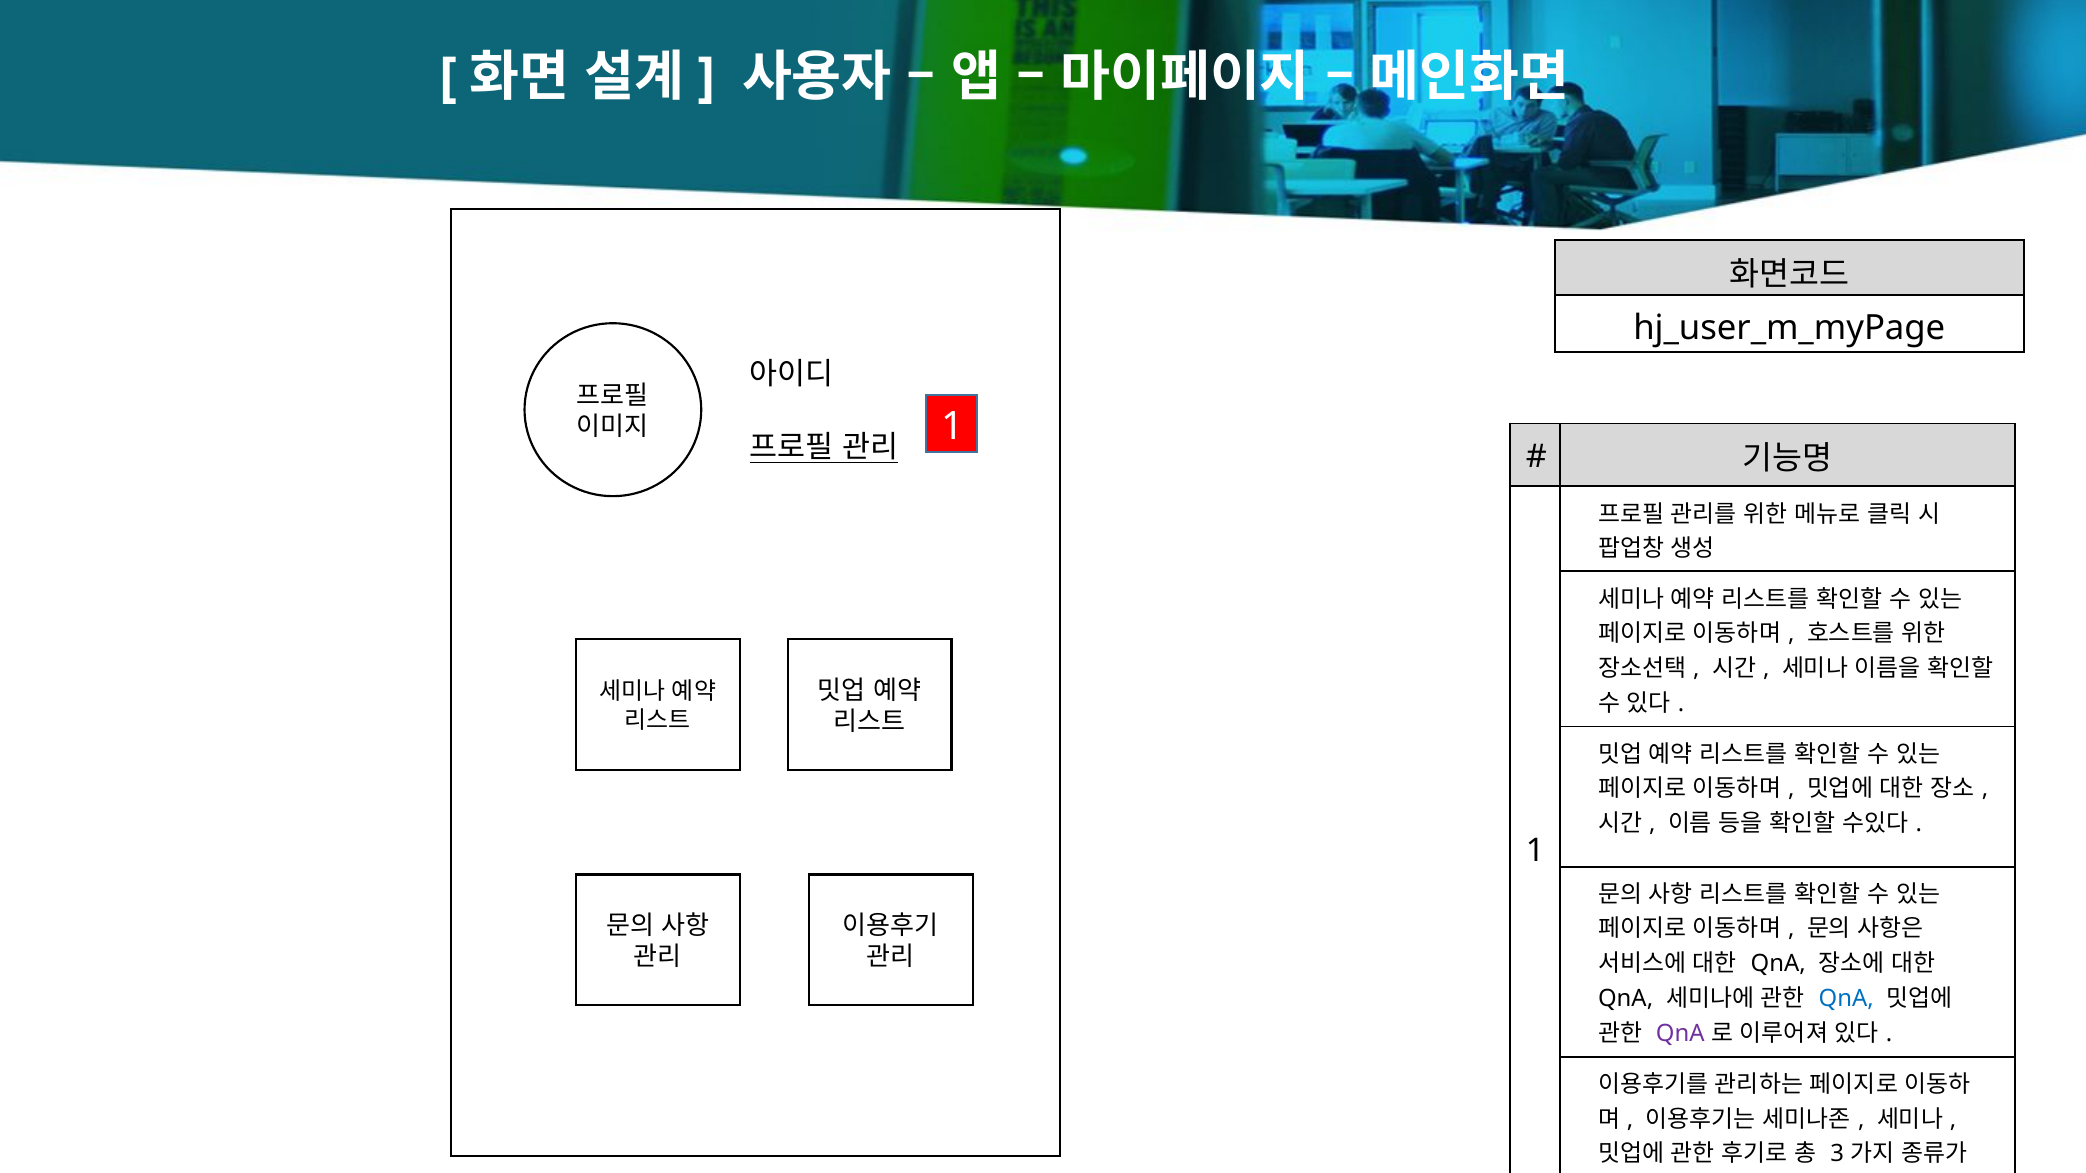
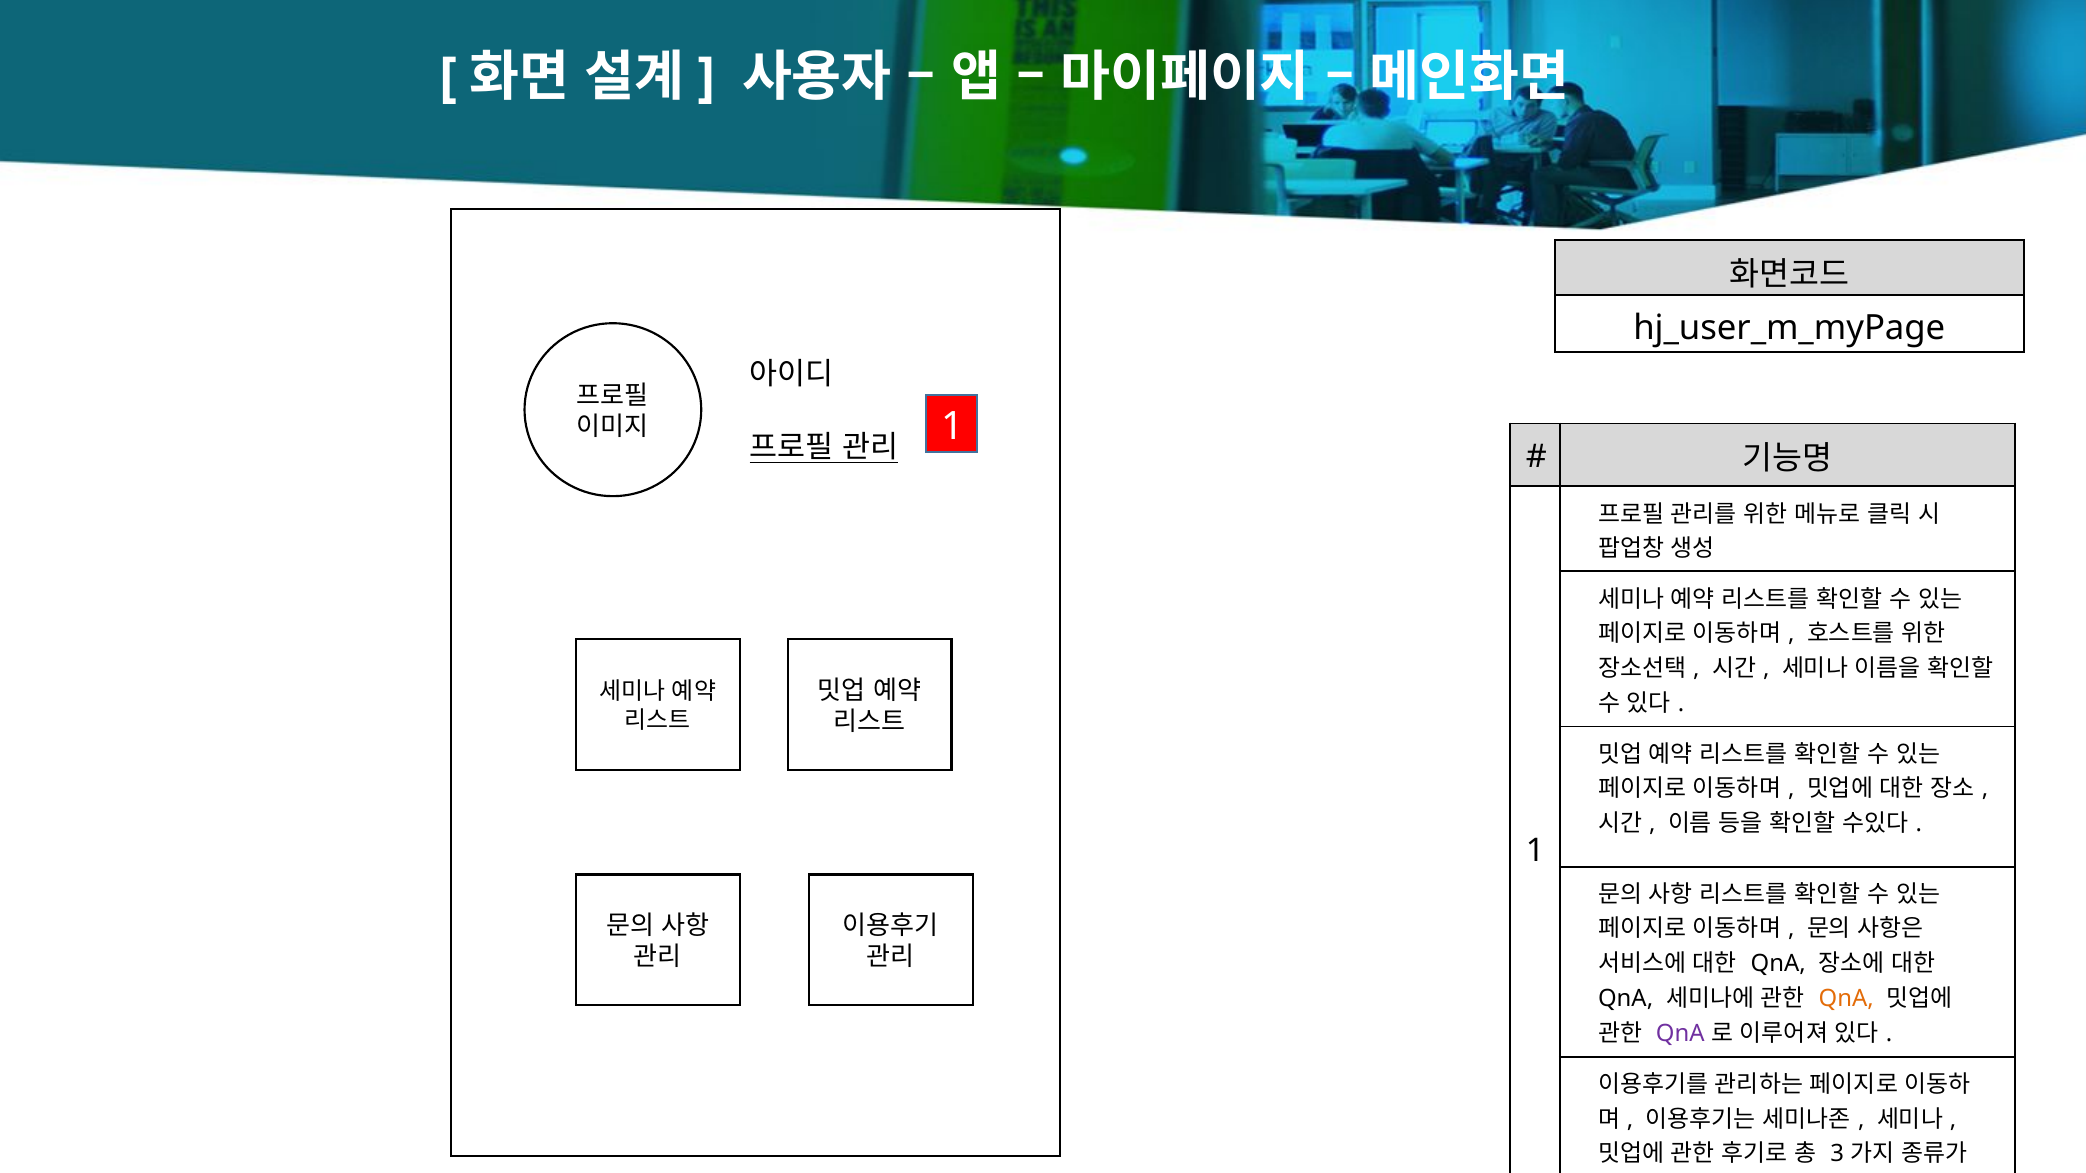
QnA colour: blue -> orange (1846, 999)
